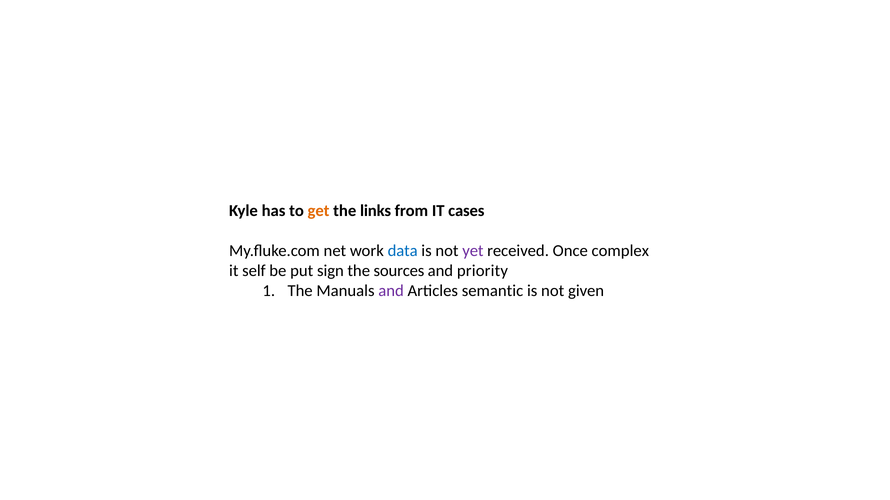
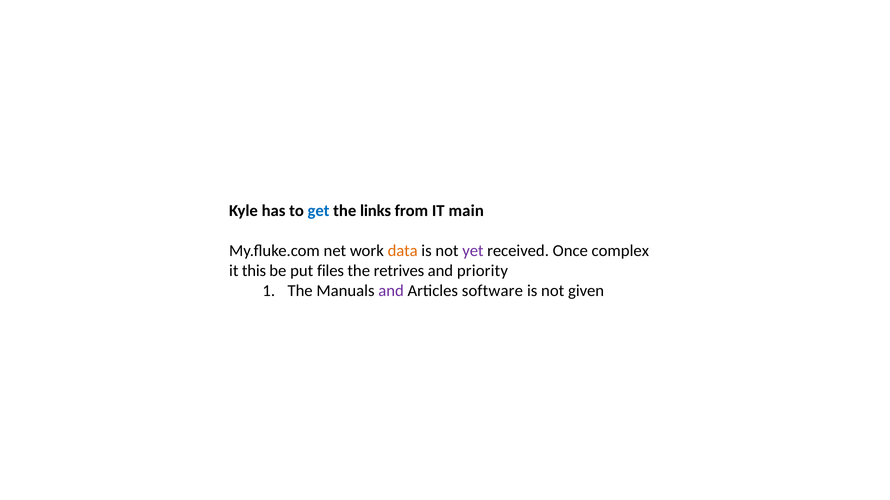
get colour: orange -> blue (319, 211)
cases: cases -> main (466, 211)
data colour: blue -> orange (403, 251)
self: self -> this (254, 271)
sign: sign -> files (330, 271)
sources: sources -> retrives (399, 271)
semantic: semantic -> software (492, 291)
